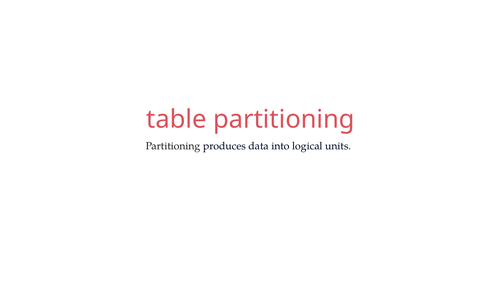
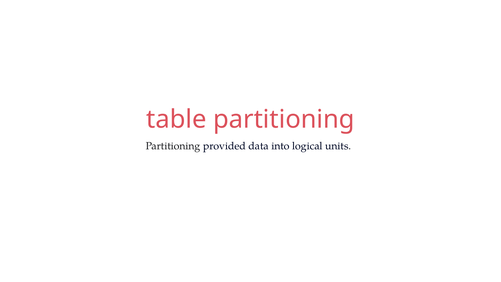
produces: produces -> provided (225, 146)
